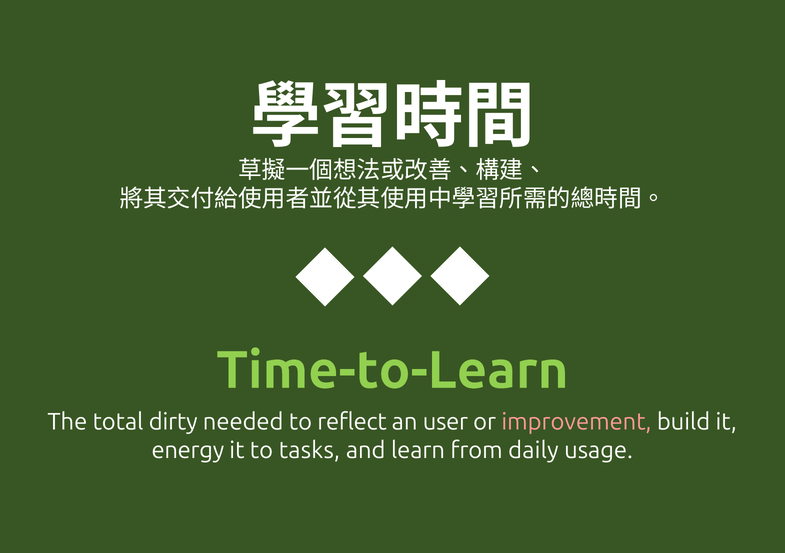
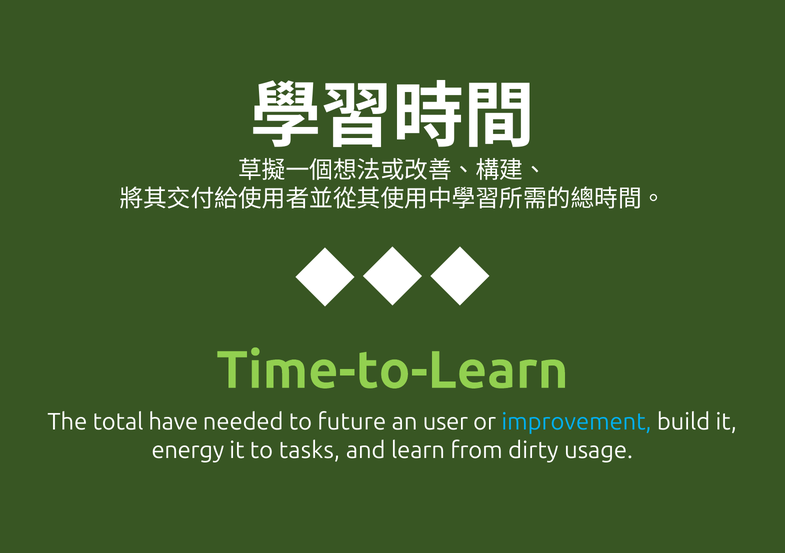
dirty: dirty -> have (173, 422)
reflect: reflect -> future (352, 422)
improvement colour: pink -> light blue (576, 422)
daily: daily -> dirty (533, 450)
